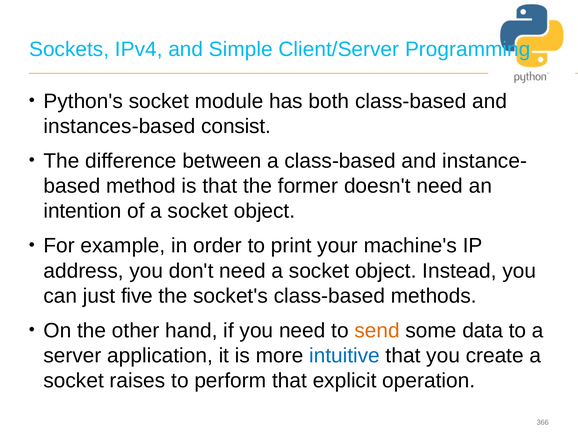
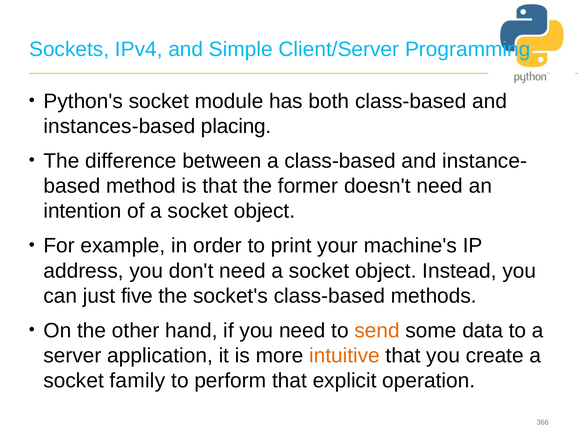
consist: consist -> placing (236, 126)
intuitive colour: blue -> orange (344, 356)
raises: raises -> family (137, 381)
